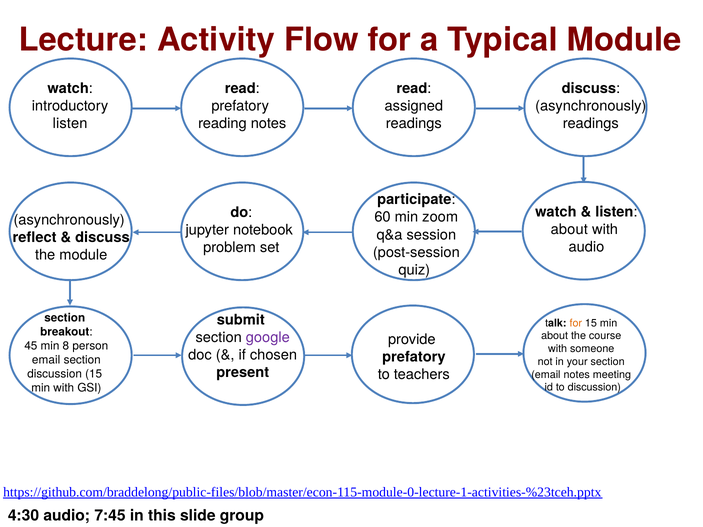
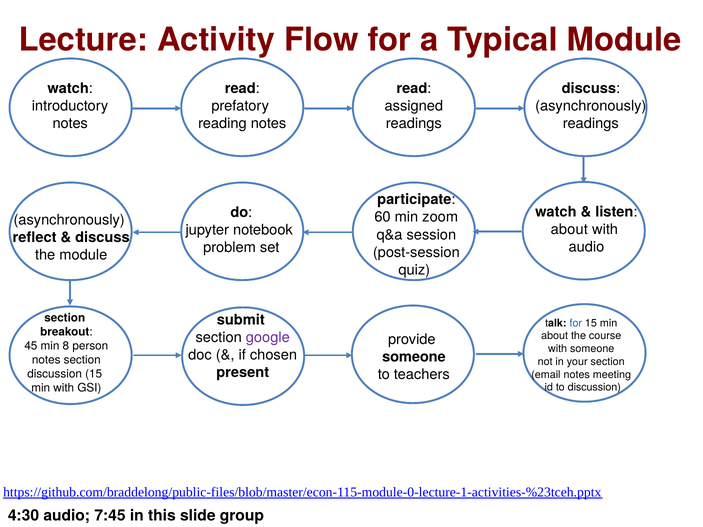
listen: listen -> notes (70, 123)
for colour: orange -> blue (576, 323)
prefatory: prefatory -> someone (414, 357)
email: email -> notes (46, 360)
